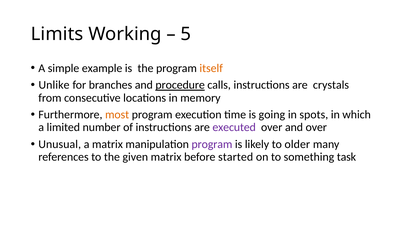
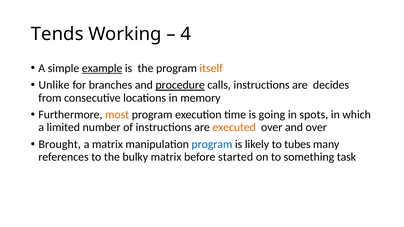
Limits: Limits -> Tends (57, 34)
5: 5 -> 4 (186, 34)
example underline: none -> present (102, 68)
crystals: crystals -> decides (331, 85)
executed colour: purple -> orange (234, 128)
Unusual: Unusual -> Brought (60, 144)
program colour: purple -> blue (212, 144)
older: older -> tubes (297, 144)
given: given -> bulky (135, 157)
